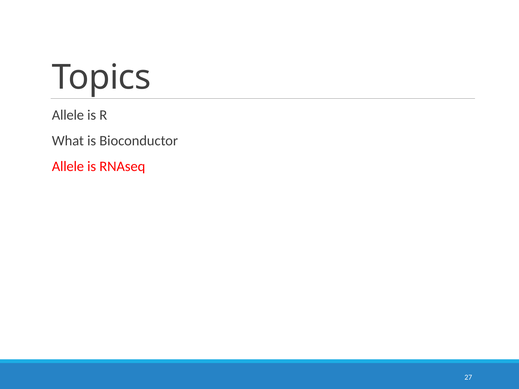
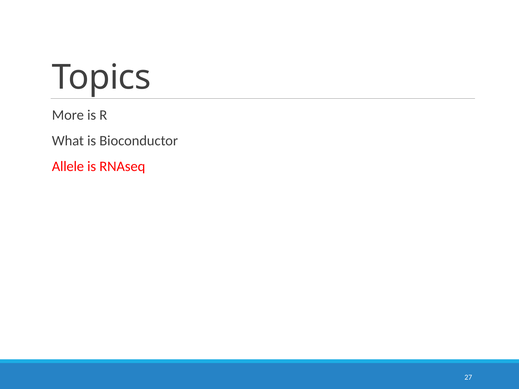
Allele: Allele -> More (68, 115)
